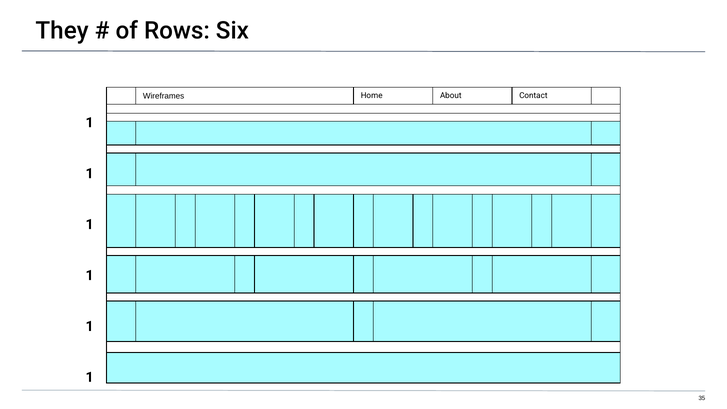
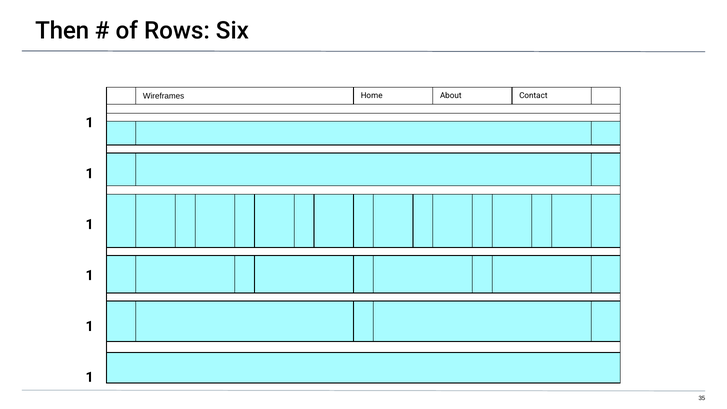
They: They -> Then (62, 31)
